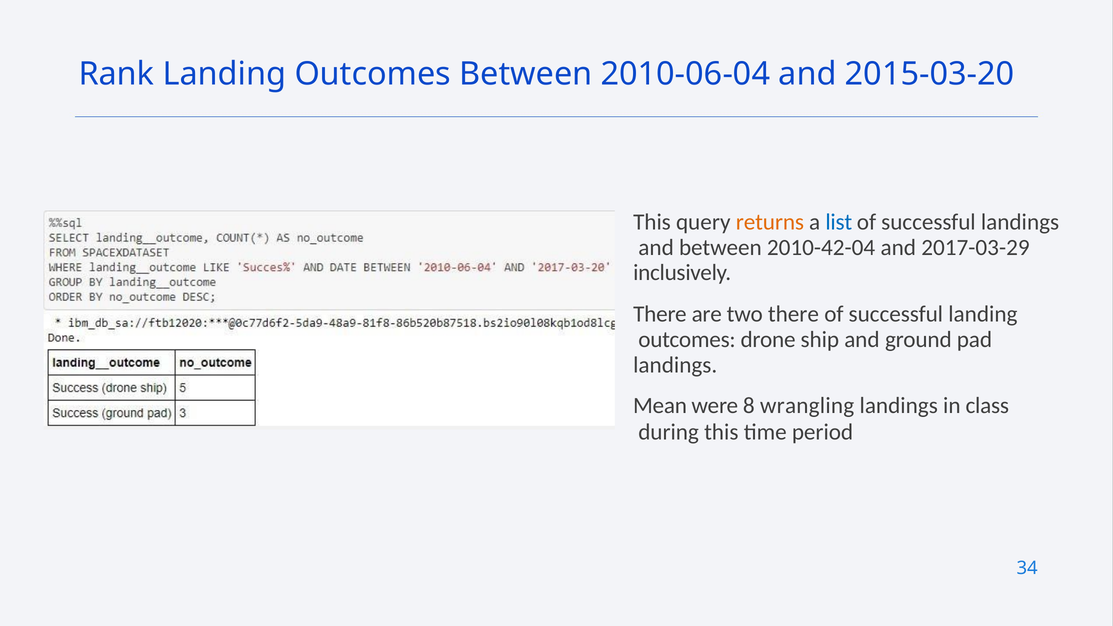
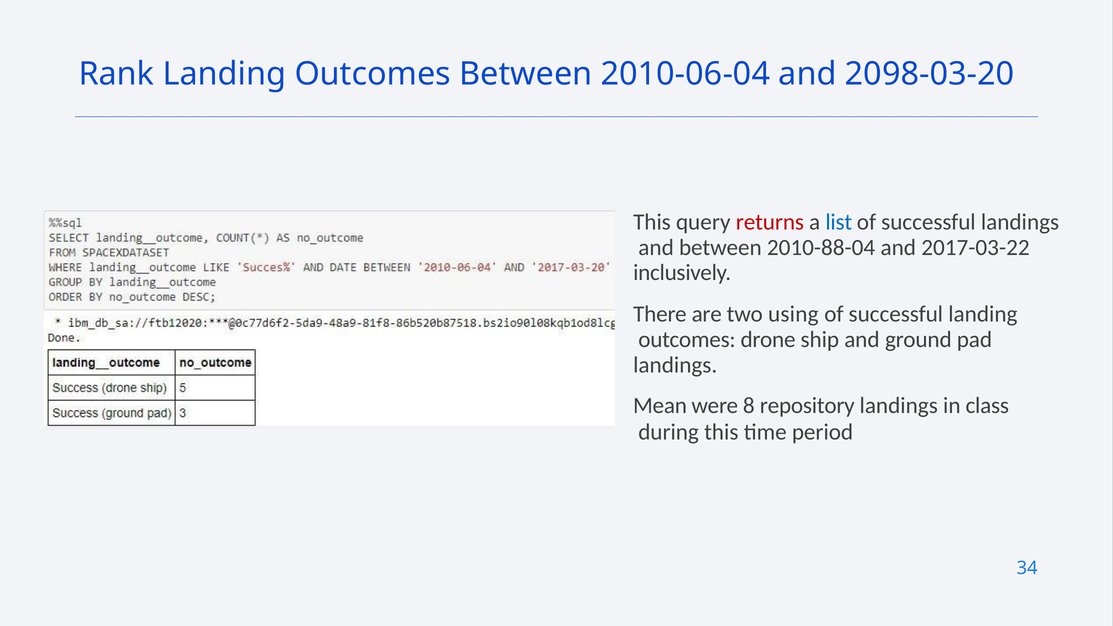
2015-03-20: 2015-03-20 -> 2098-03-20 (930, 74)
returns colour: orange -> red (770, 222)
2010-42-04: 2010-42-04 -> 2010-88-04 (821, 247)
2017-03-29: 2017-03-29 -> 2017-03-22 (975, 247)
two there: there -> using (793, 314)
wrangling: wrangling -> repository (807, 406)
